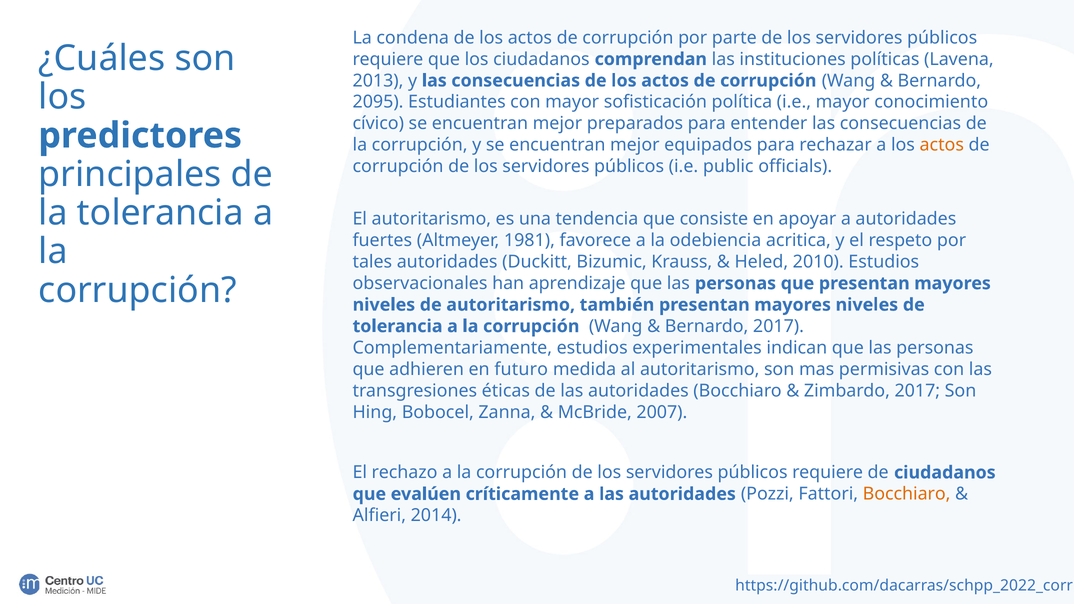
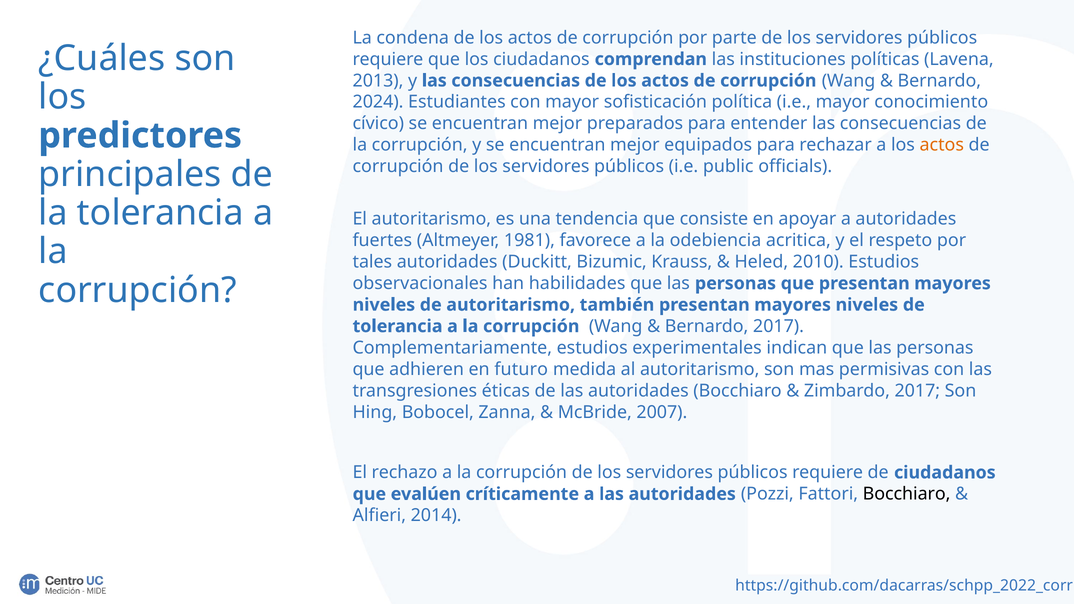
2095: 2095 -> 2024 (378, 102)
aprendizaje: aprendizaje -> habilidades (577, 283)
Bocchiaro colour: orange -> black (907, 494)
